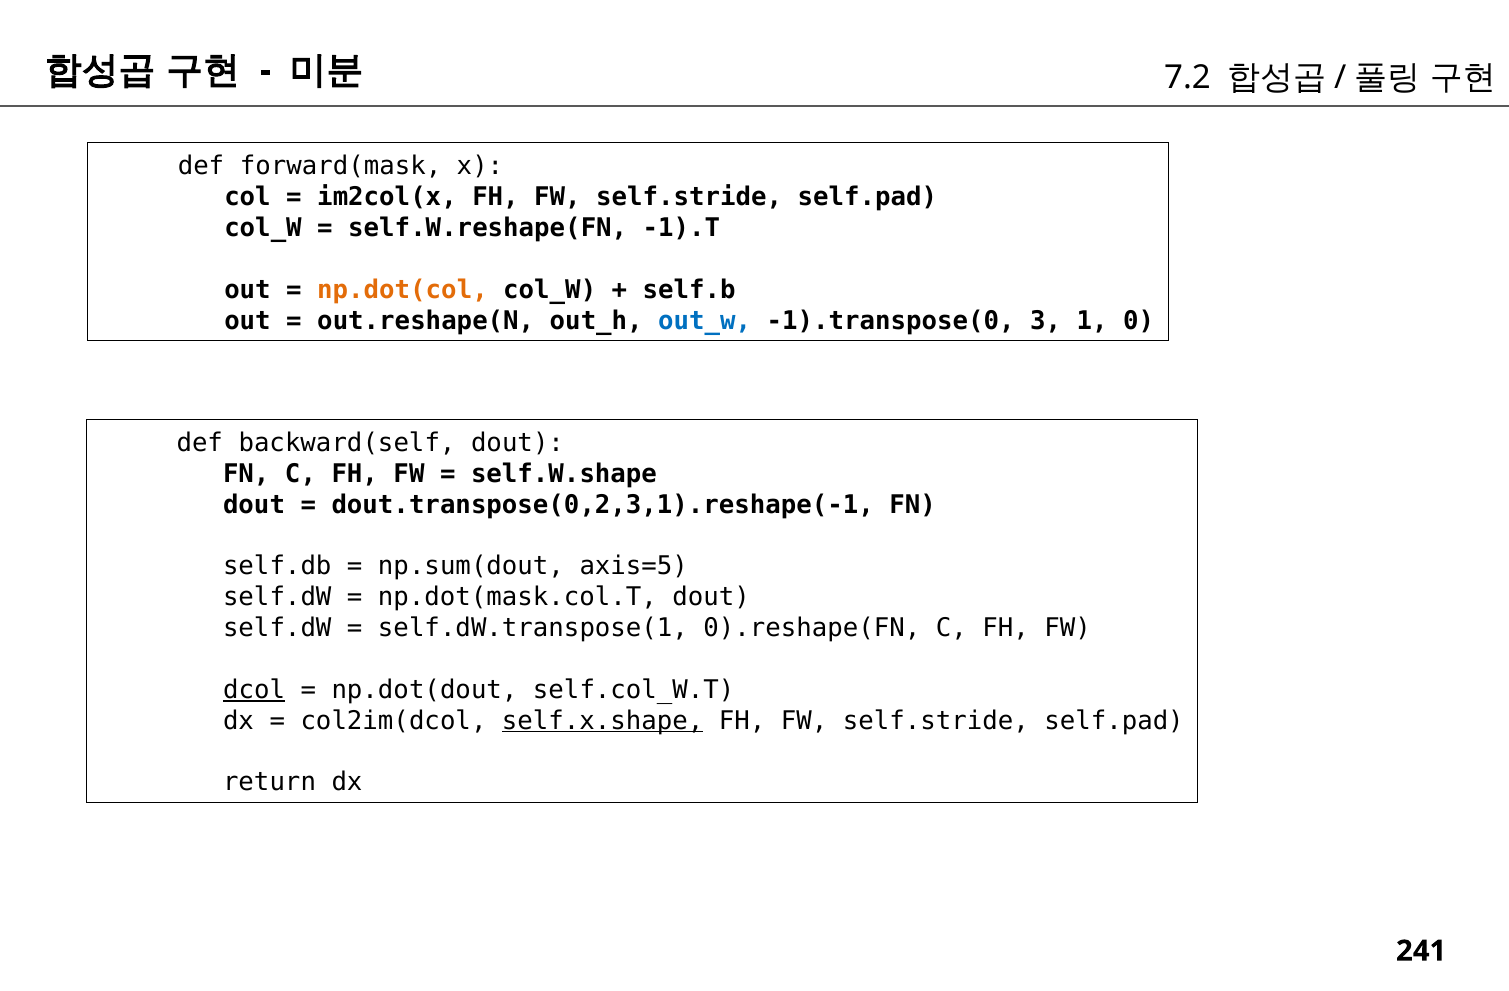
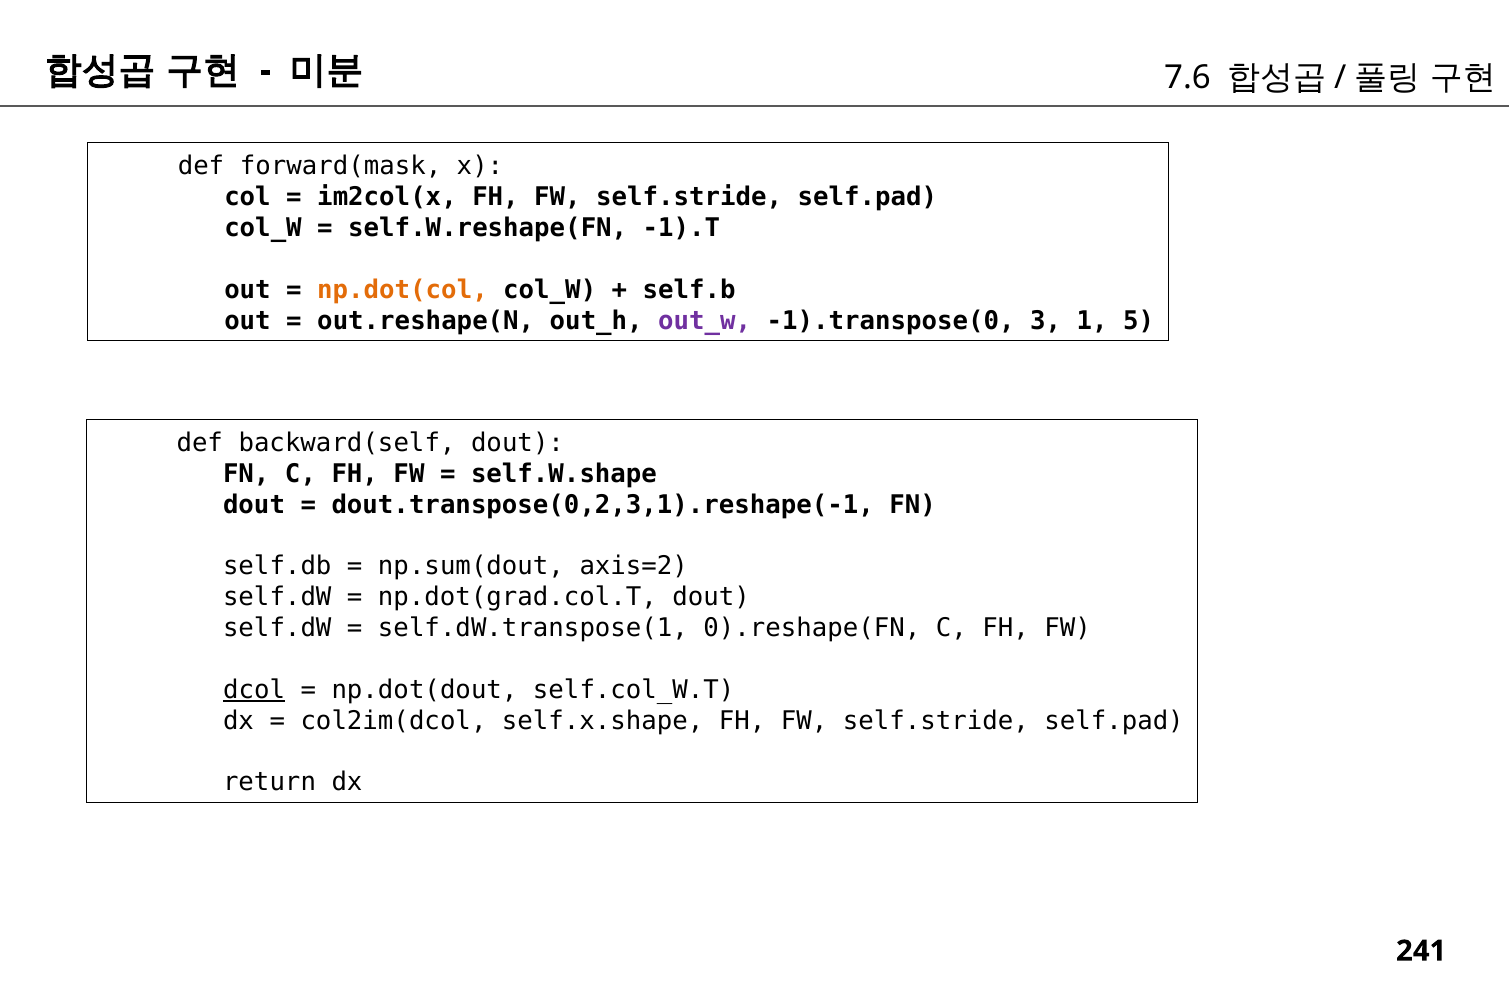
7.2: 7.2 -> 7.6 (1187, 77)
out_w colour: blue -> purple (705, 321)
0: 0 -> 5 (1139, 321)
axis=5: axis=5 -> axis=2 (634, 566)
np.dot(mask.col.T: np.dot(mask.col.T -> np.dot(grad.col.T (517, 597)
self.x.shape underline: present -> none (603, 721)
